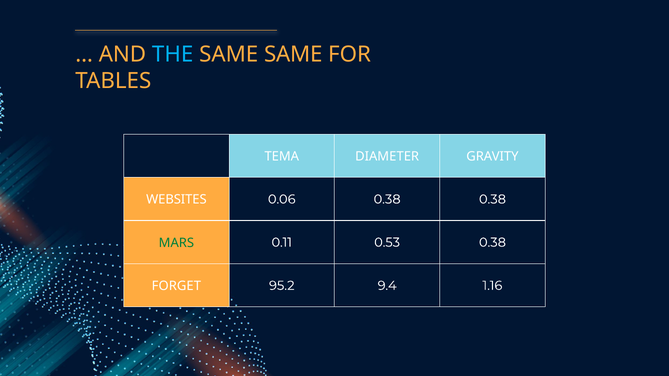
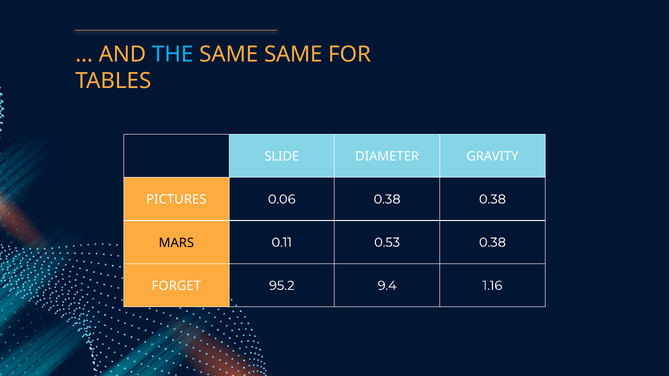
TEMA: TEMA -> SLIDE (282, 157)
WEBSITES: WEBSITES -> PICTURES (176, 200)
MARS colour: green -> black (176, 243)
